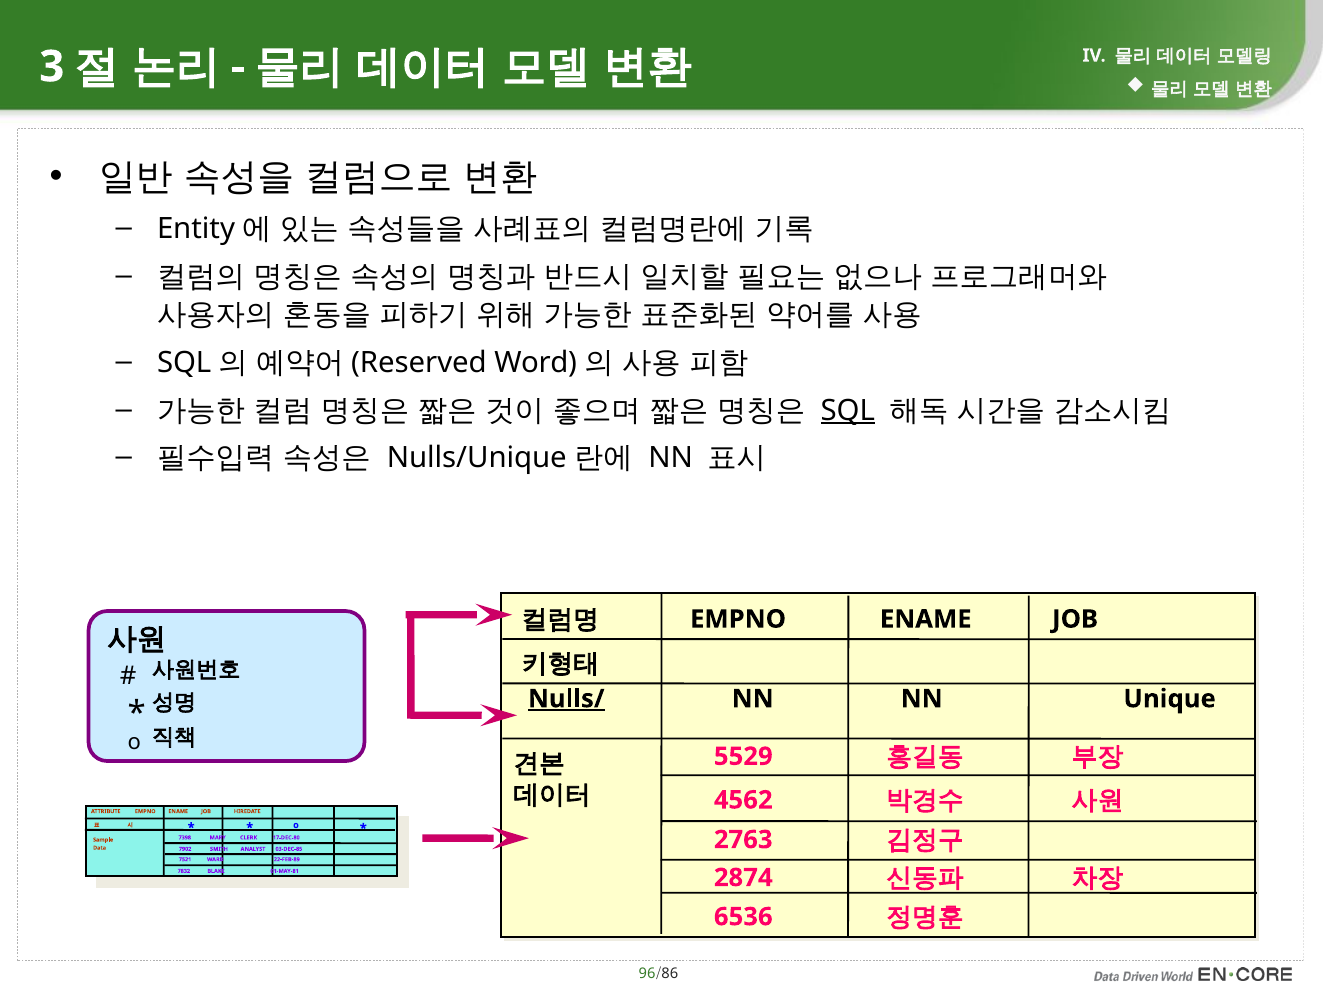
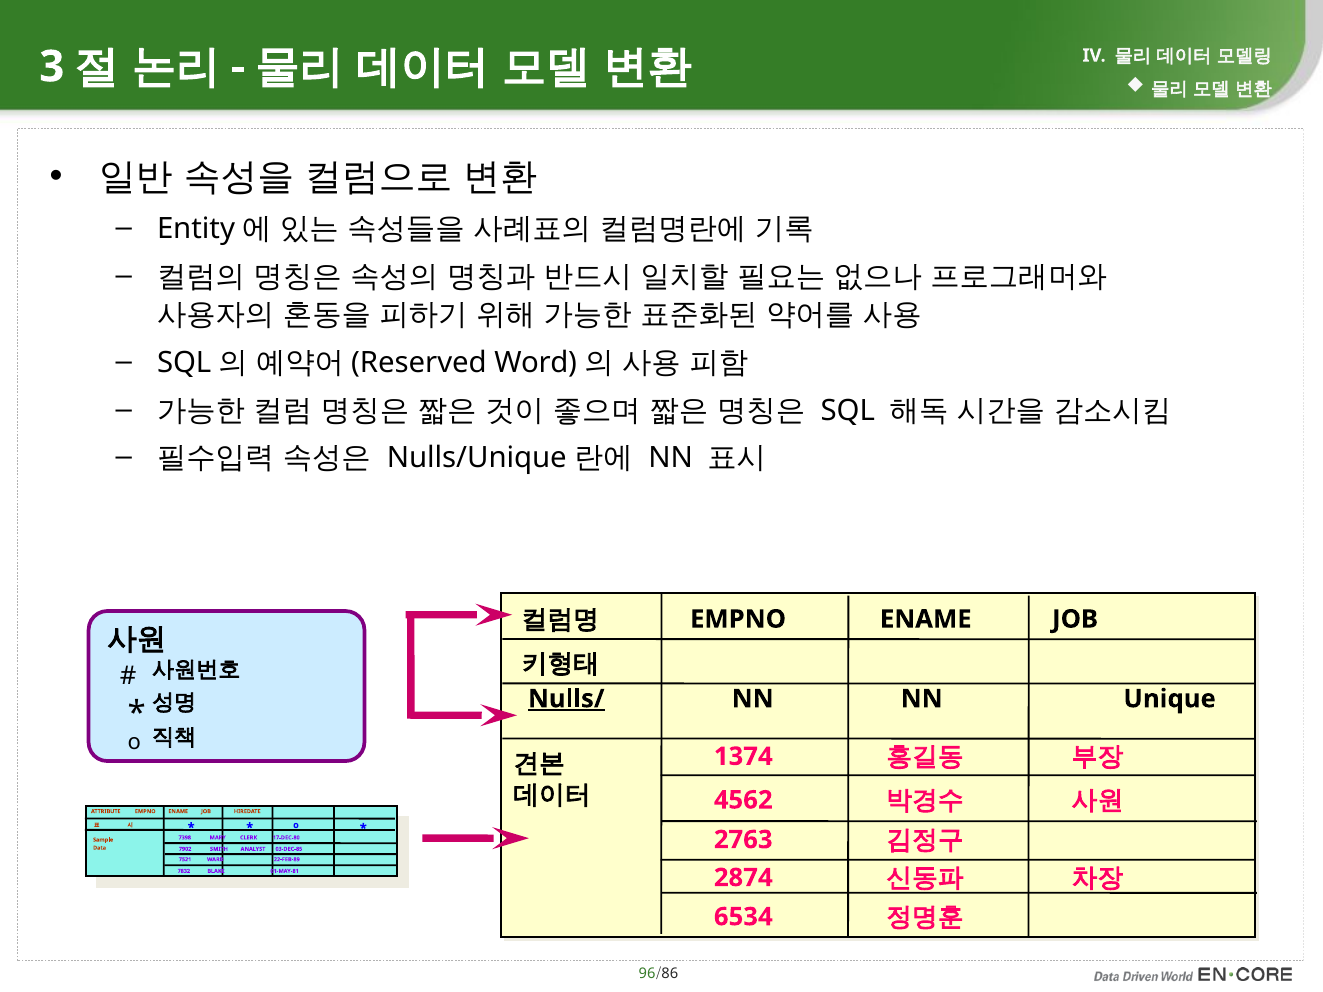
SQL underline: present -> none (848, 410)
5529: 5529 -> 1374 (743, 757)
6536: 6536 -> 6534 (743, 917)
